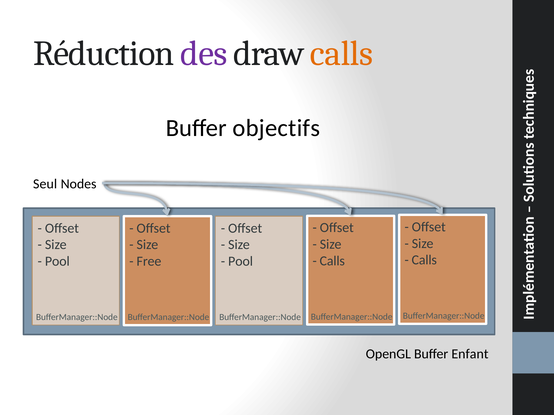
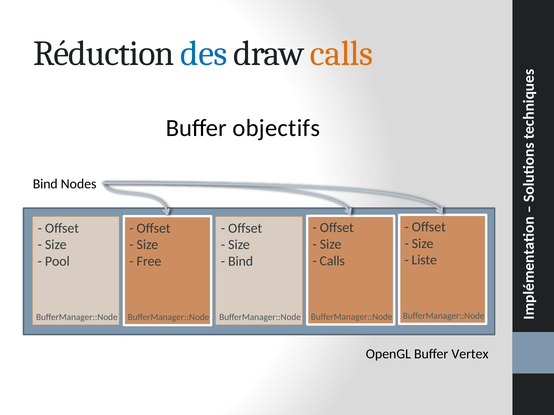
des colour: purple -> blue (204, 54)
Seul: Seul -> Bind (45, 184)
Calls: Calls -> Liste (424, 260)
Pool: Pool -> Bind (241, 262)
Enfant: Enfant -> Vertex (470, 354)
